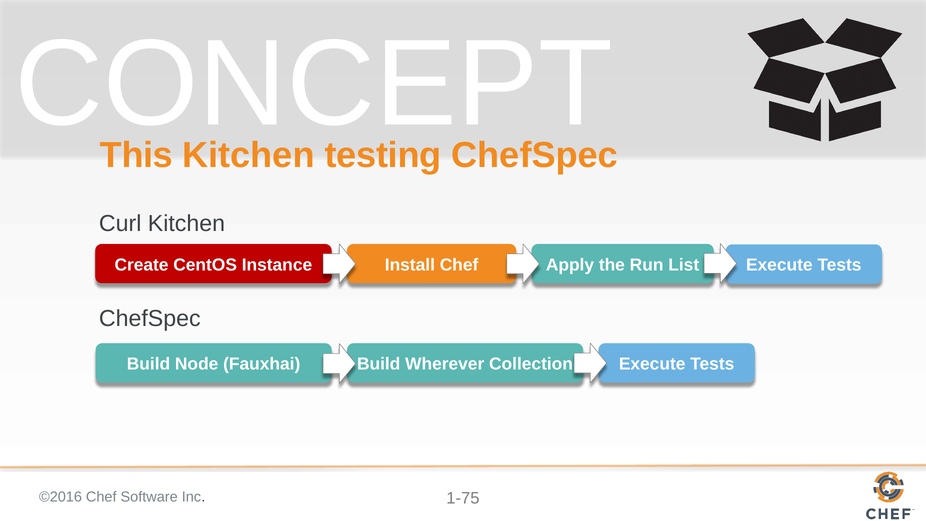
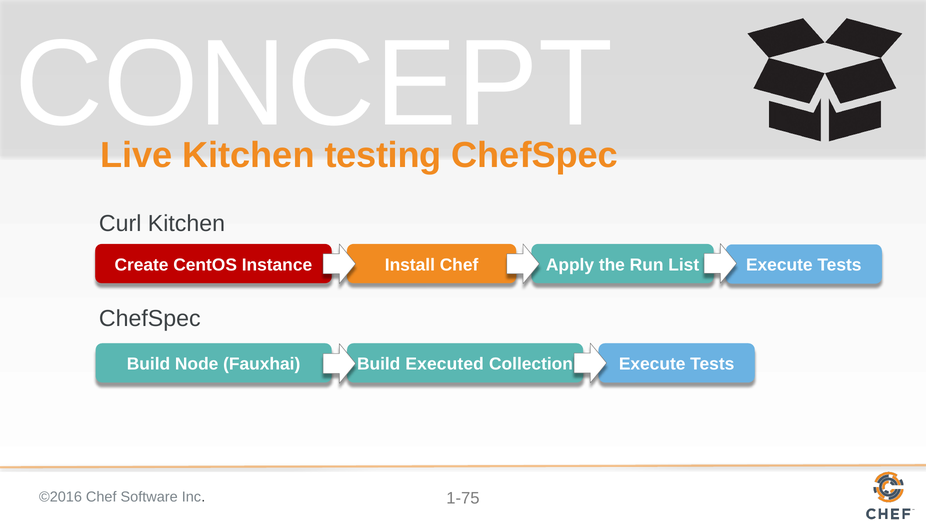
This: This -> Live (136, 155)
Wherever: Wherever -> Executed (445, 364)
